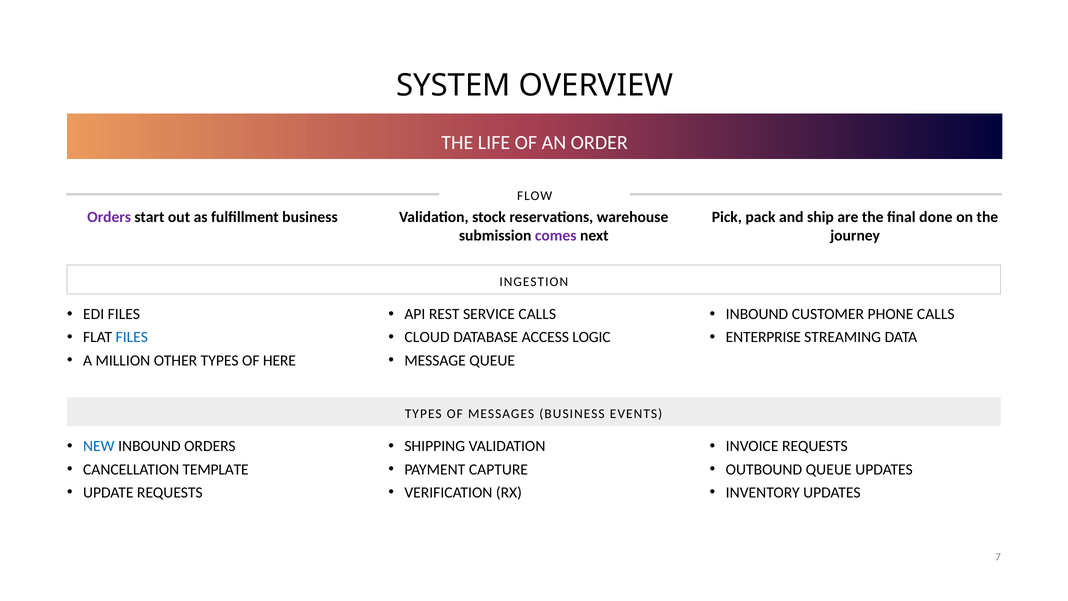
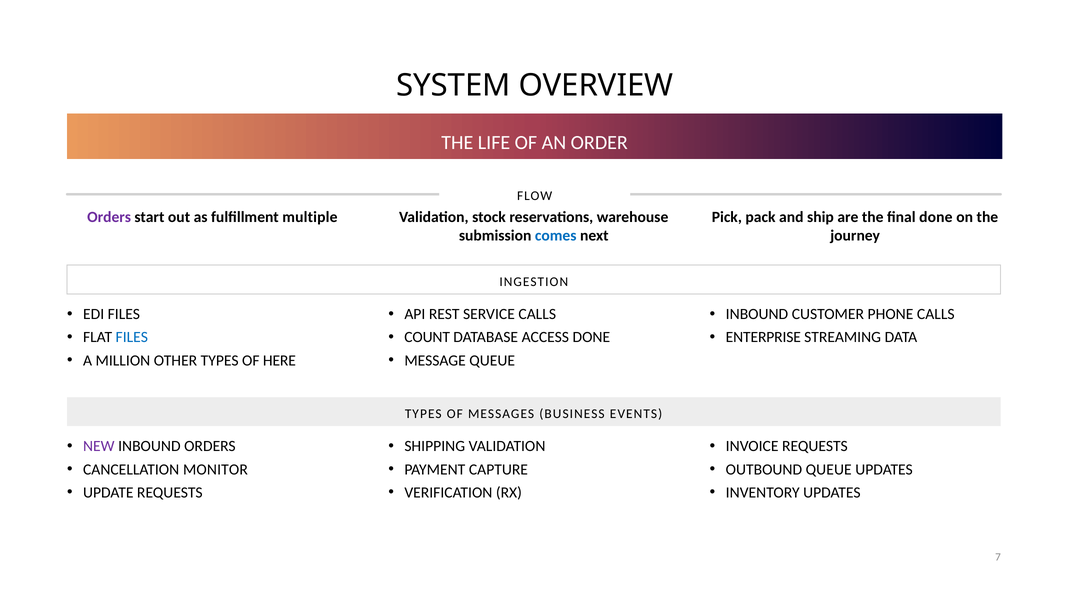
fulfillment business: business -> multiple (310, 217)
comes colour: purple -> blue (556, 236)
CLOUD: CLOUD -> COUNT (427, 337)
ACCESS LOGIC: LOGIC -> DONE (591, 337)
NEW colour: blue -> purple (99, 446)
TEMPLATE: TEMPLATE -> MONITOR (215, 469)
